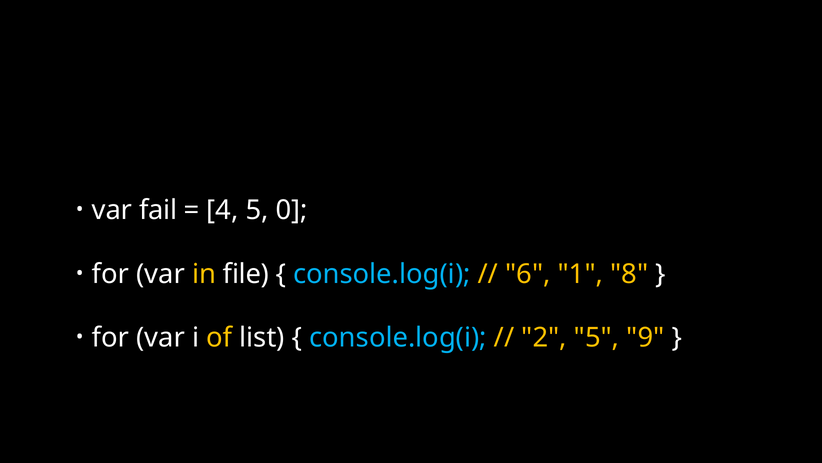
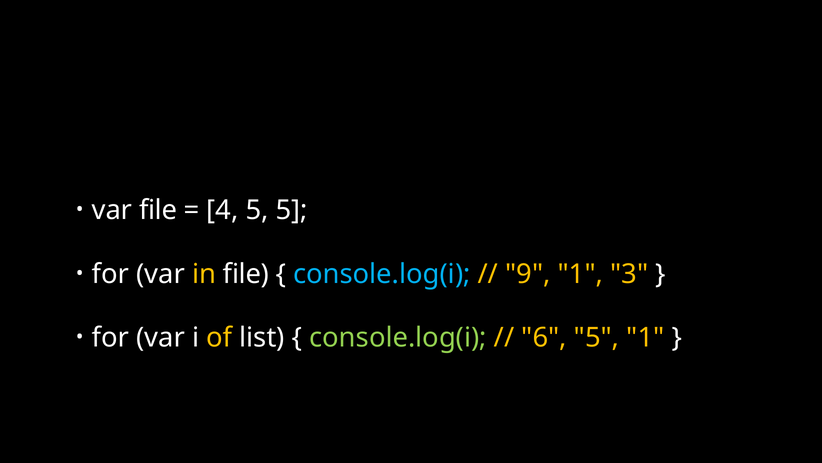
var fail: fail -> file (158, 210)
5 0: 0 -> 5 (292, 210)
6: 6 -> 9 (528, 274)
8: 8 -> 3 (629, 274)
console.log(i colour: light blue -> light green (398, 337)
2: 2 -> 6 (544, 337)
5 9: 9 -> 1 (645, 337)
